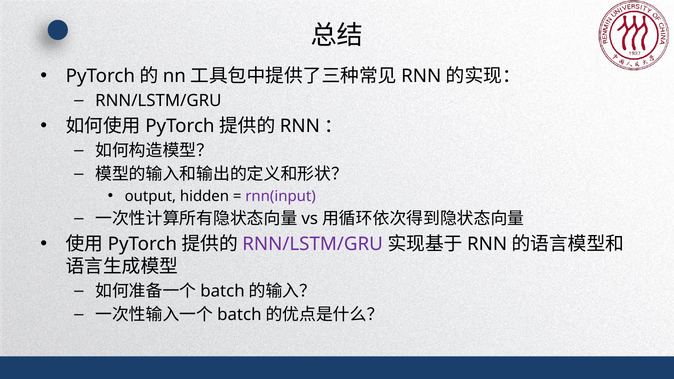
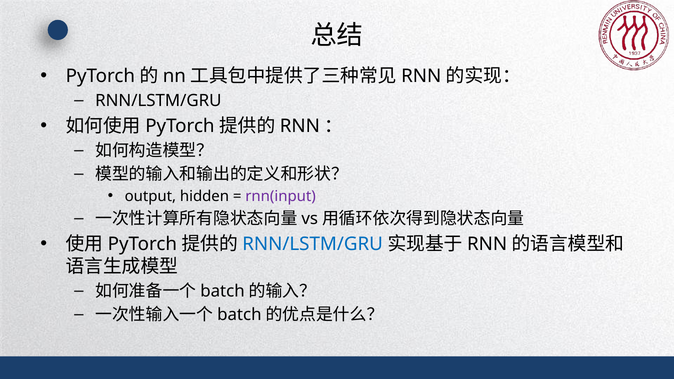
RNN/LSTM/GRU colour: purple -> blue (313, 244)
